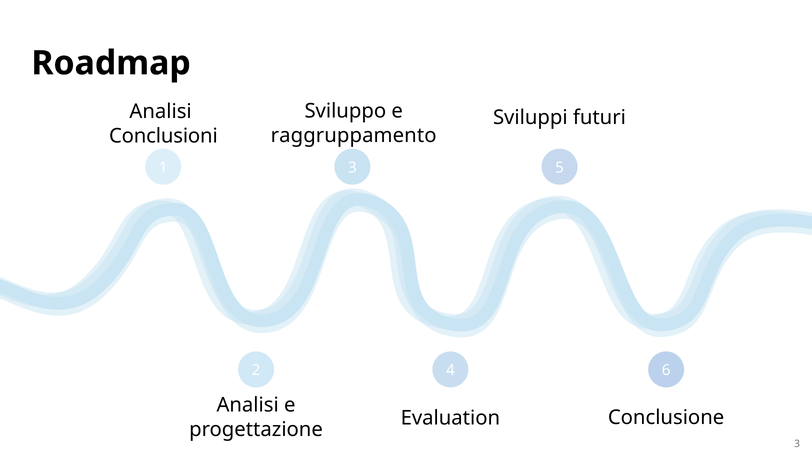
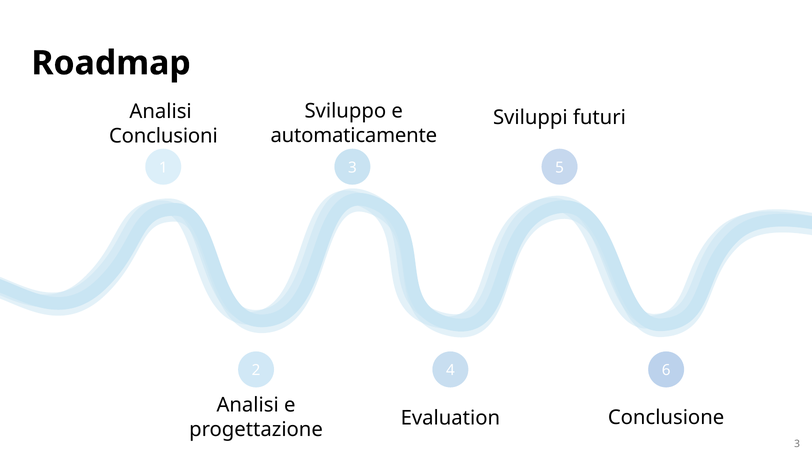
raggruppamento: raggruppamento -> automaticamente (354, 135)
